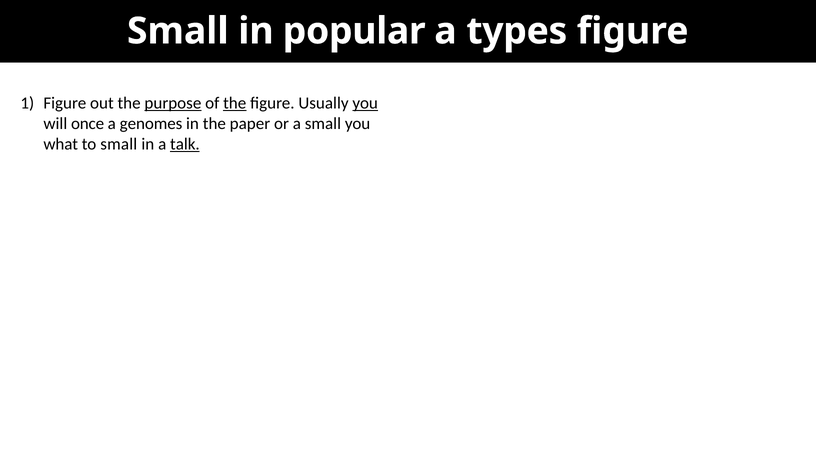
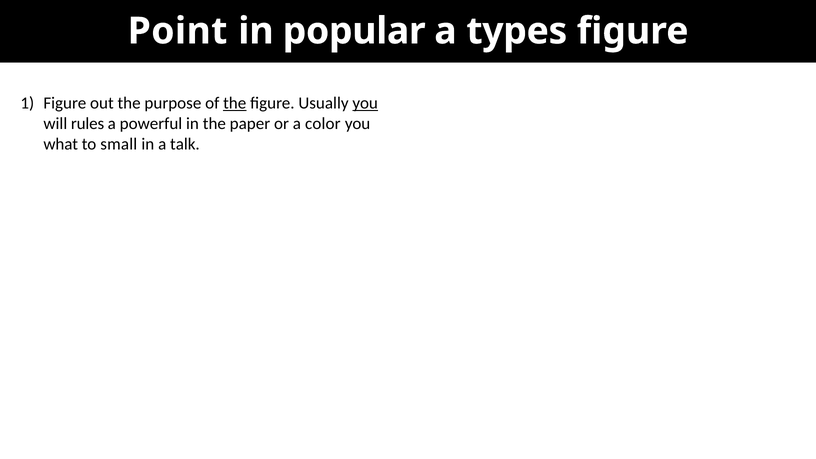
Small: Small -> Point (178, 31)
purpose underline: present -> none (173, 103)
once: once -> rules (88, 124)
genomes: genomes -> powerful (151, 124)
a small: small -> color (323, 124)
talk underline: present -> none (185, 144)
